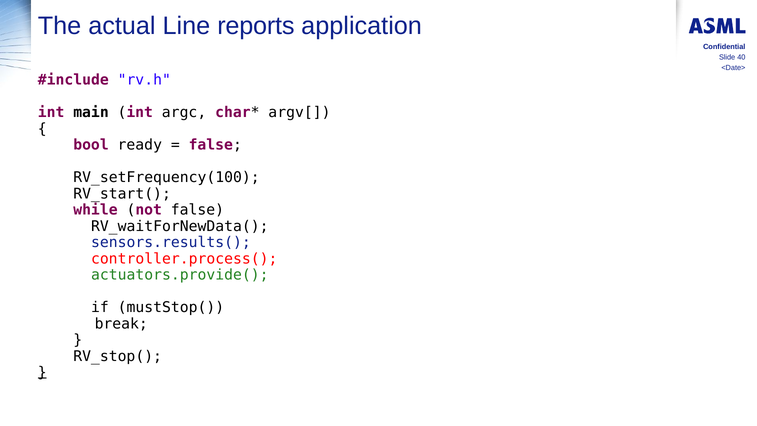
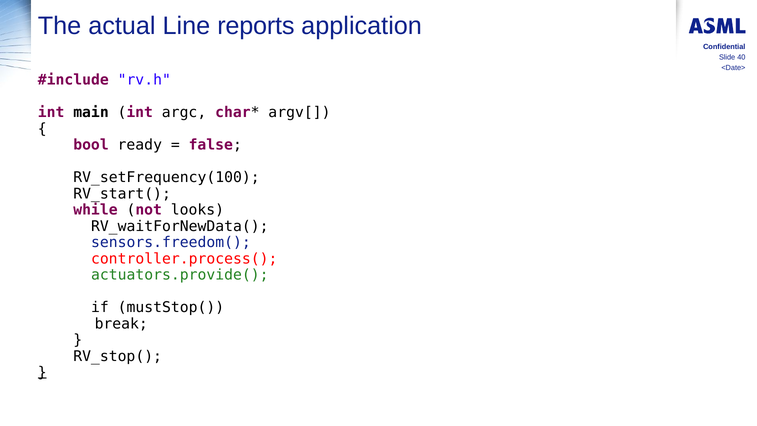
not false: false -> looks (197, 210)
sensors.results(: sensors.results( -> sensors.freedom( (171, 242)
